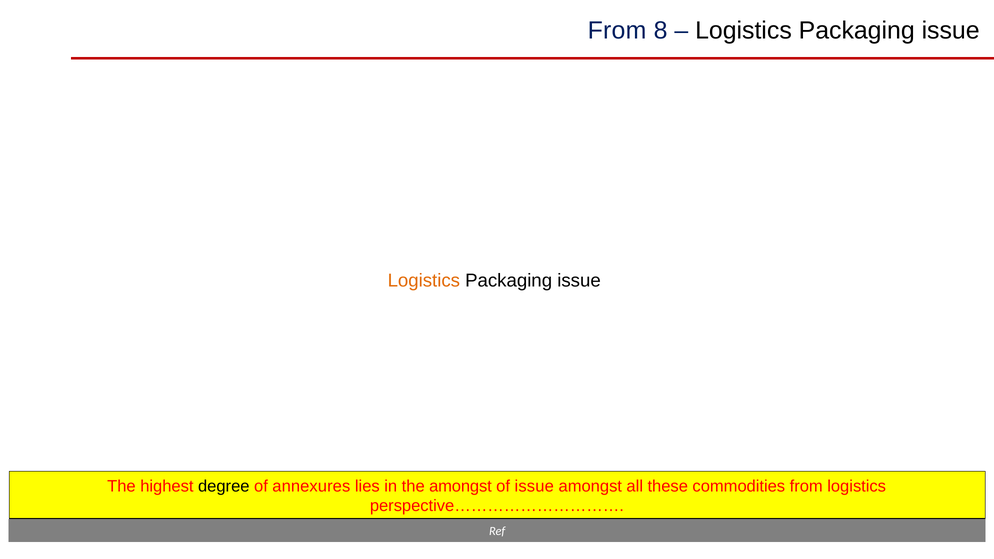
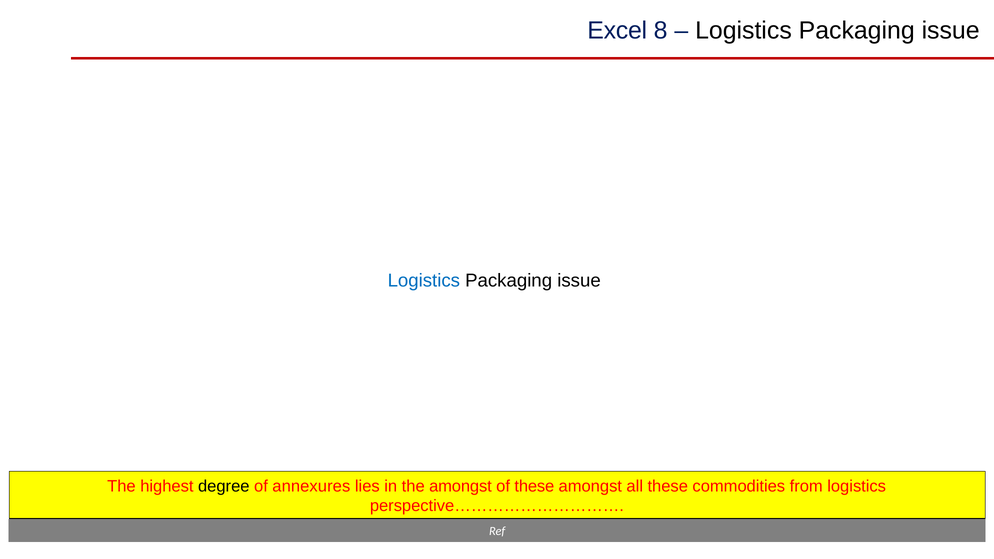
From: From -> Excel (617, 31)
Logistics colour: orange -> blue (424, 281)
of issue: issue -> these (534, 486)
